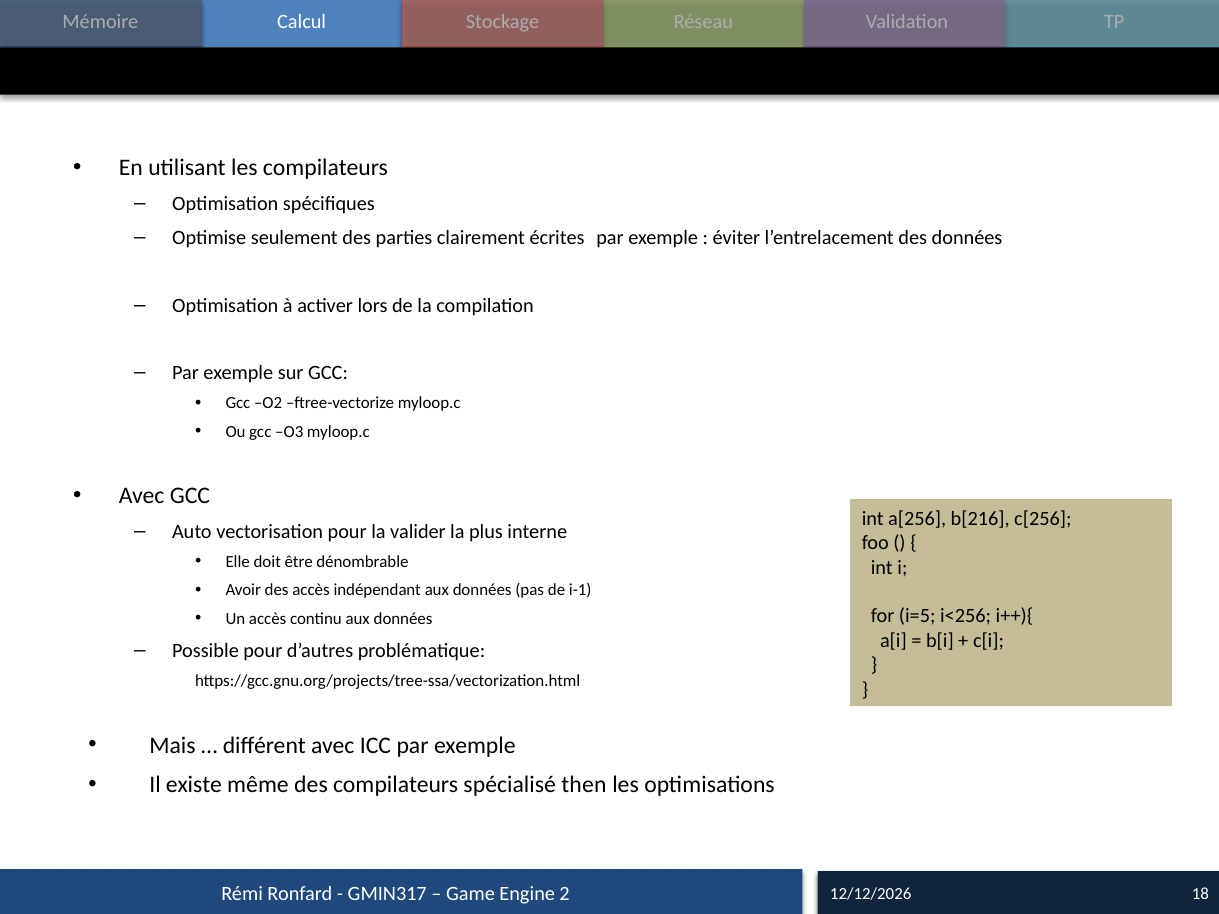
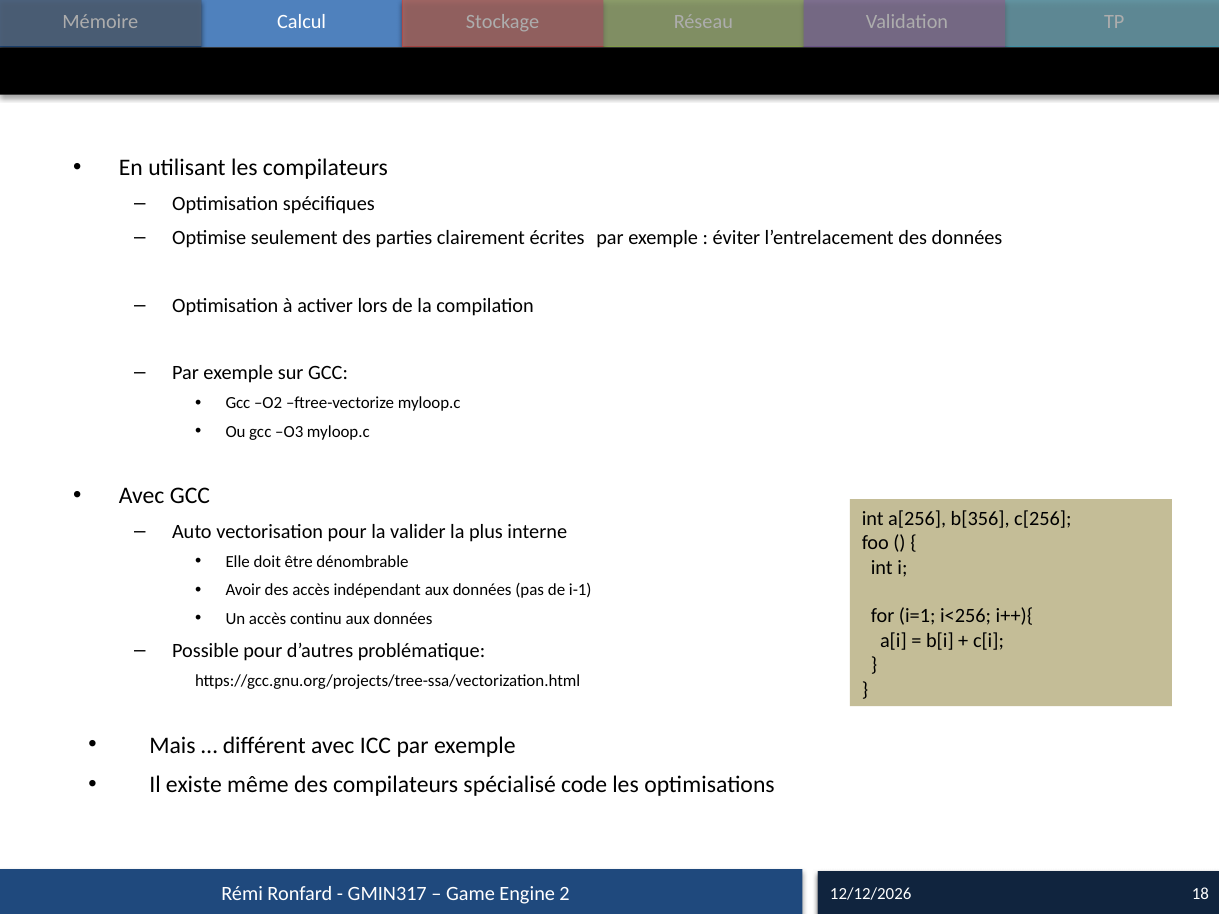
b[216: b[216 -> b[356 (980, 519)
i=5: i=5 -> i=1 (917, 616)
then: then -> code (584, 785)
